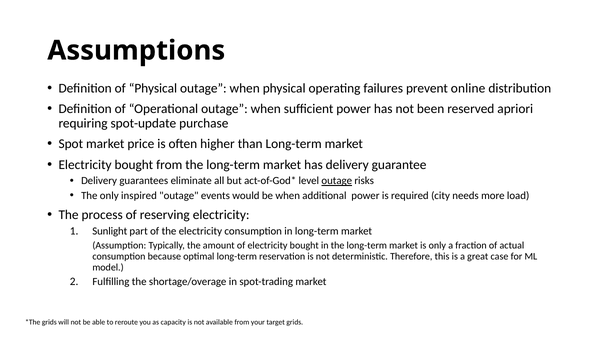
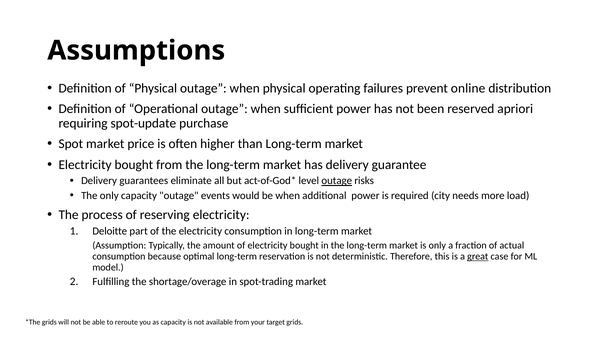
only inspired: inspired -> capacity (139, 196)
Sunlight: Sunlight -> Deloitte (110, 231)
great underline: none -> present (478, 257)
